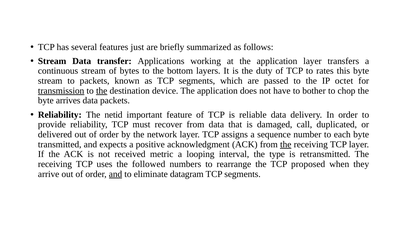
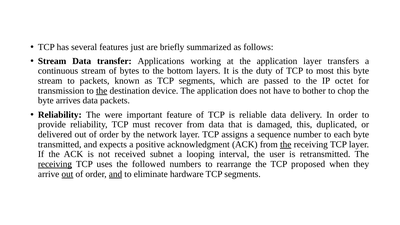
rates: rates -> most (325, 71)
transmission underline: present -> none (61, 91)
netid: netid -> were (113, 115)
damaged call: call -> this (304, 125)
metric: metric -> subnet (162, 154)
type: type -> user (277, 154)
receiving underline: none -> present (55, 164)
out underline: none -> present (67, 174)
datagram: datagram -> hardware (187, 174)
